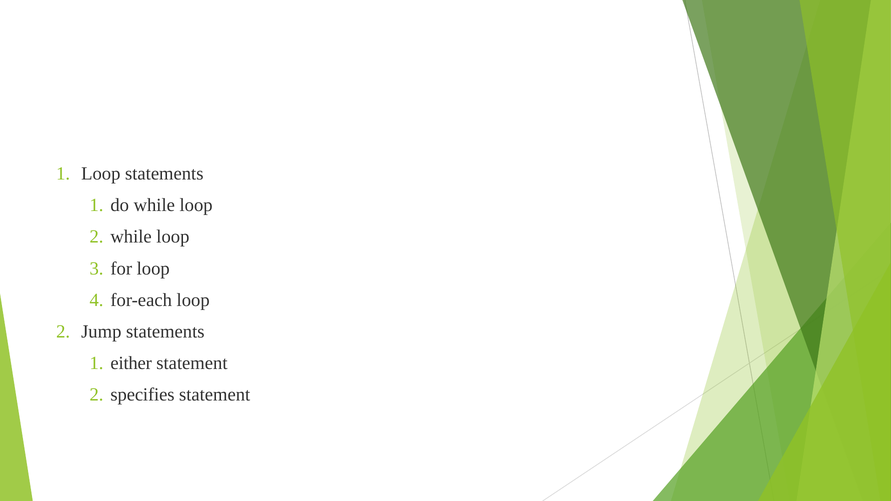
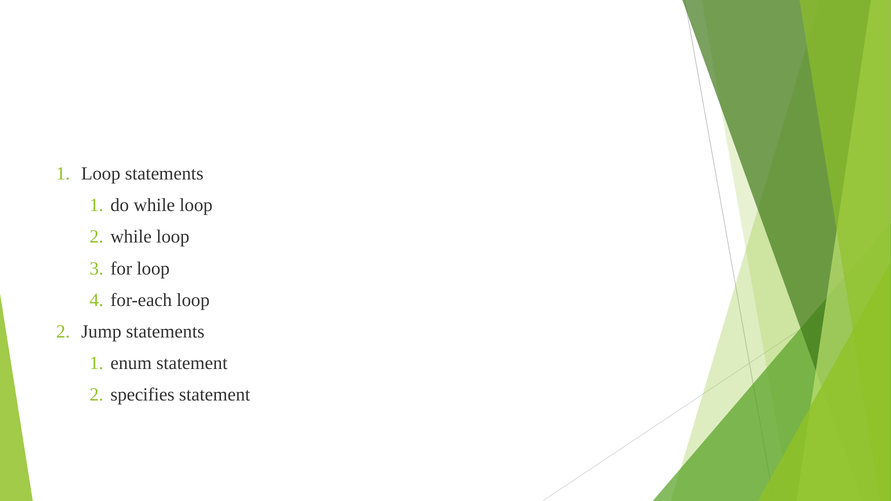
either: either -> enum (131, 363)
